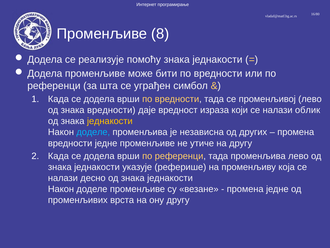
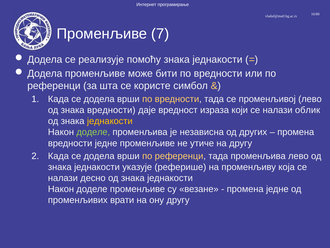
8: 8 -> 7 (160, 34)
уграђен: уграђен -> користе (152, 86)
доделе colour: light blue -> light green (93, 132)
врста: врста -> врати (122, 200)
